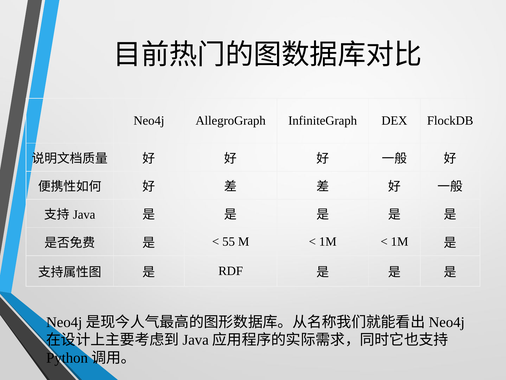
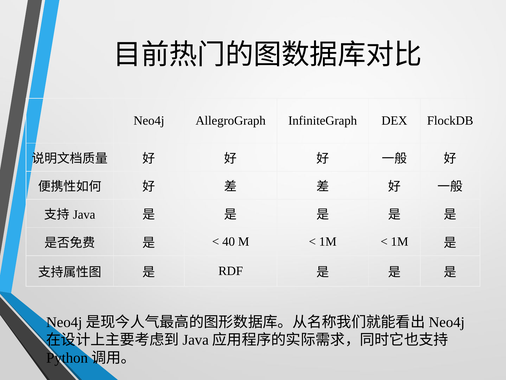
55: 55 -> 40 (229, 241)
